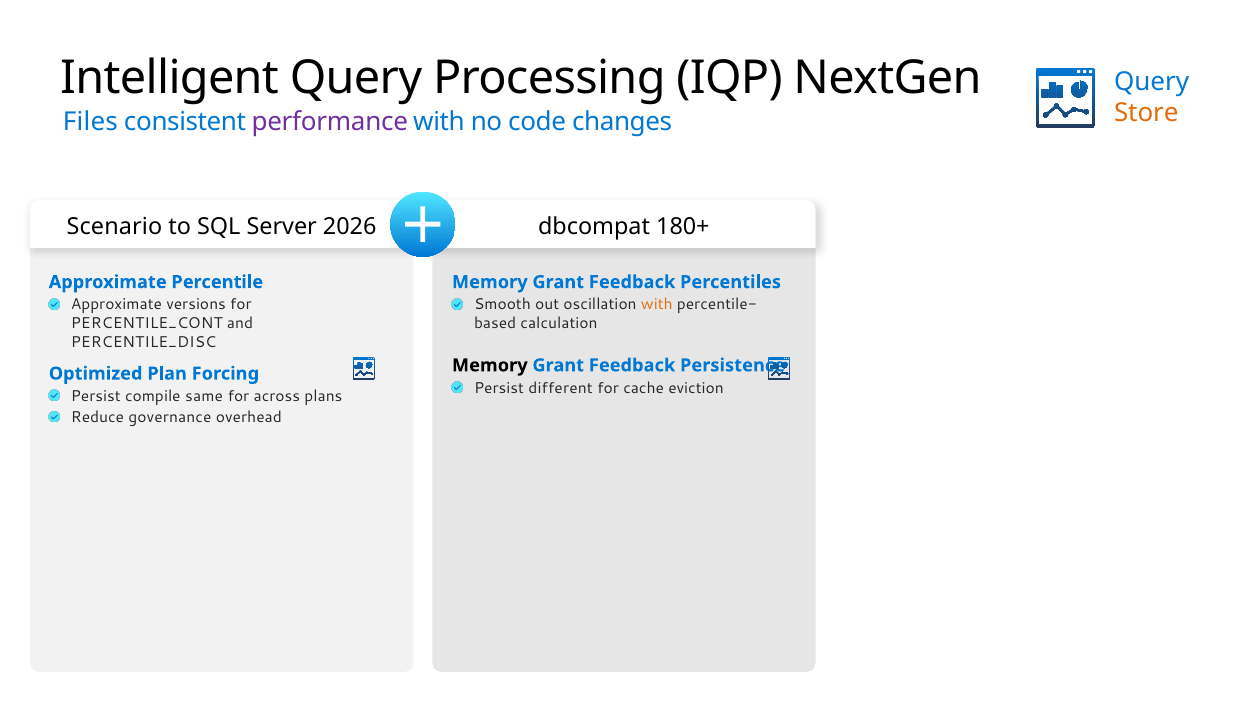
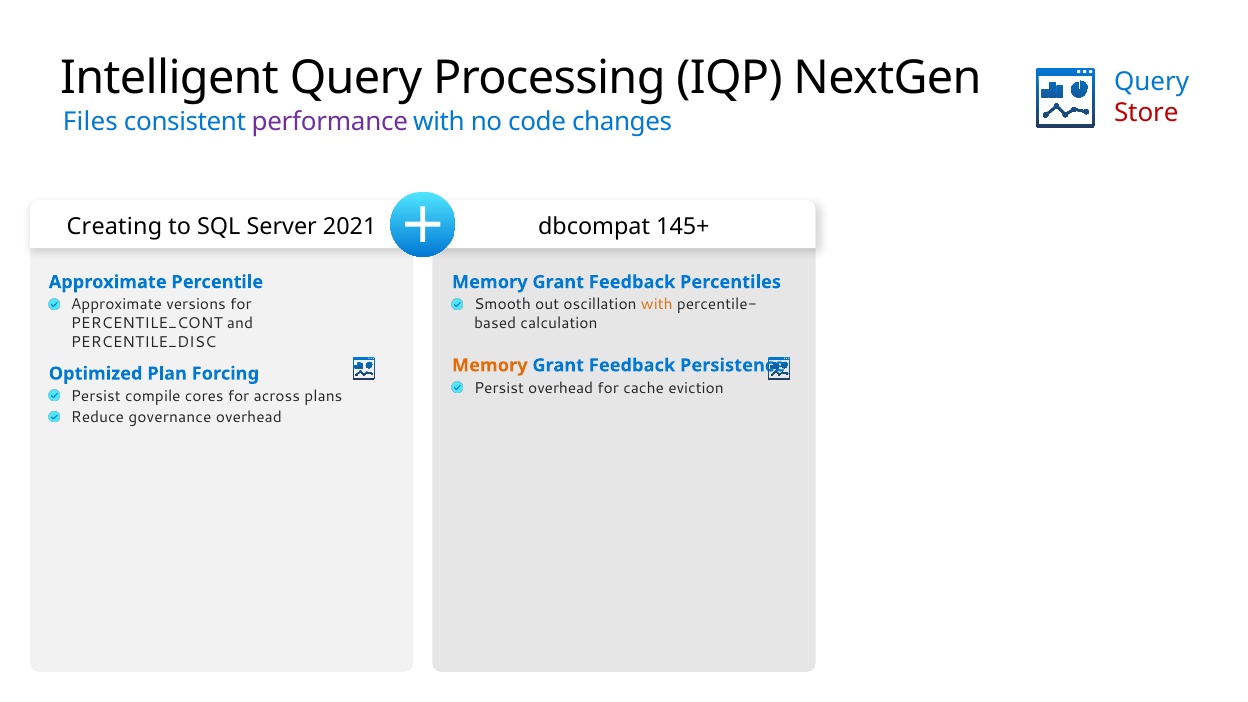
Store colour: orange -> red (1146, 113)
Scenario: Scenario -> Creating (114, 227)
2026: 2026 -> 2021 (350, 227)
180+: 180+ -> 145+ (683, 227)
Memory colour: black -> orange (490, 365)
Persist different: different -> overhead (561, 388)
same: same -> cores (204, 396)
